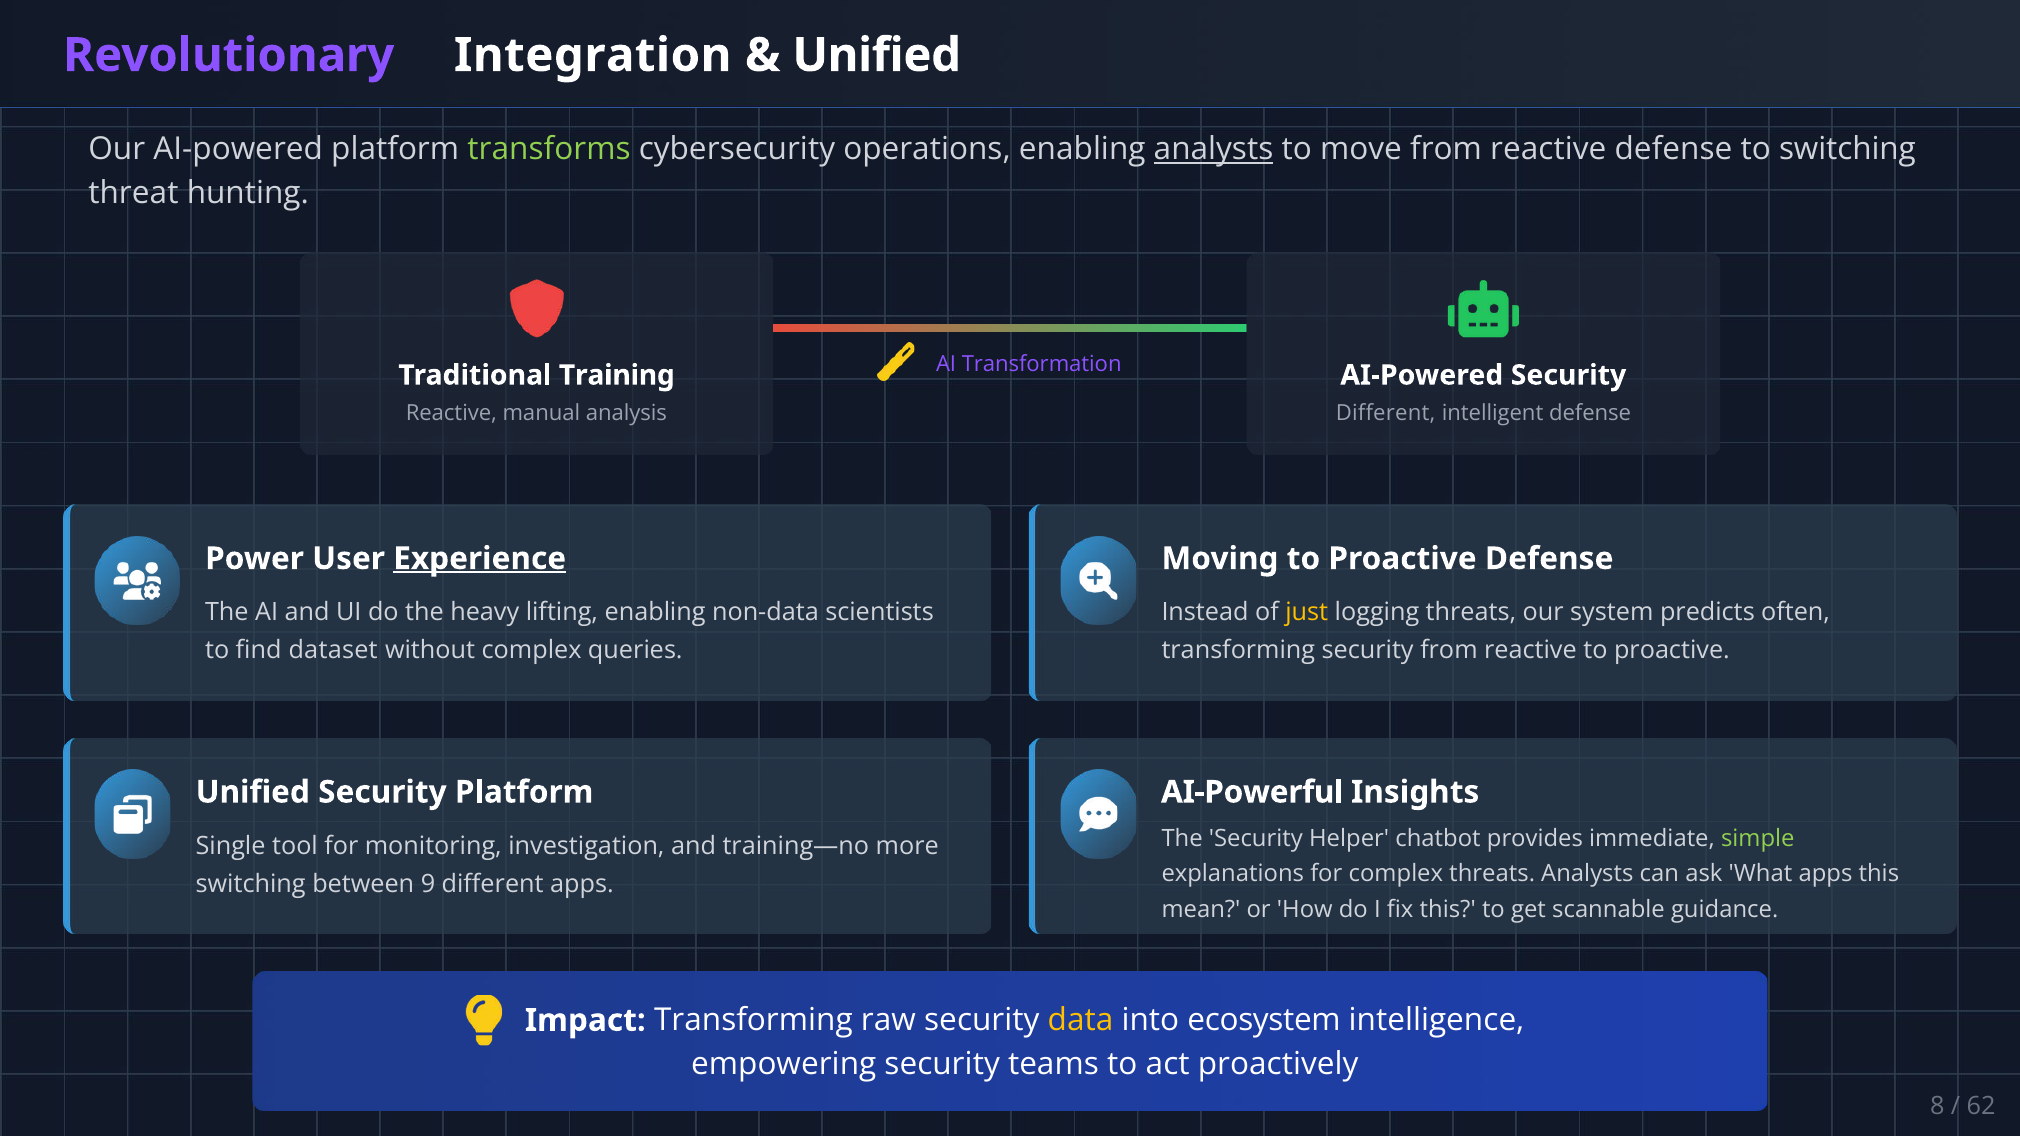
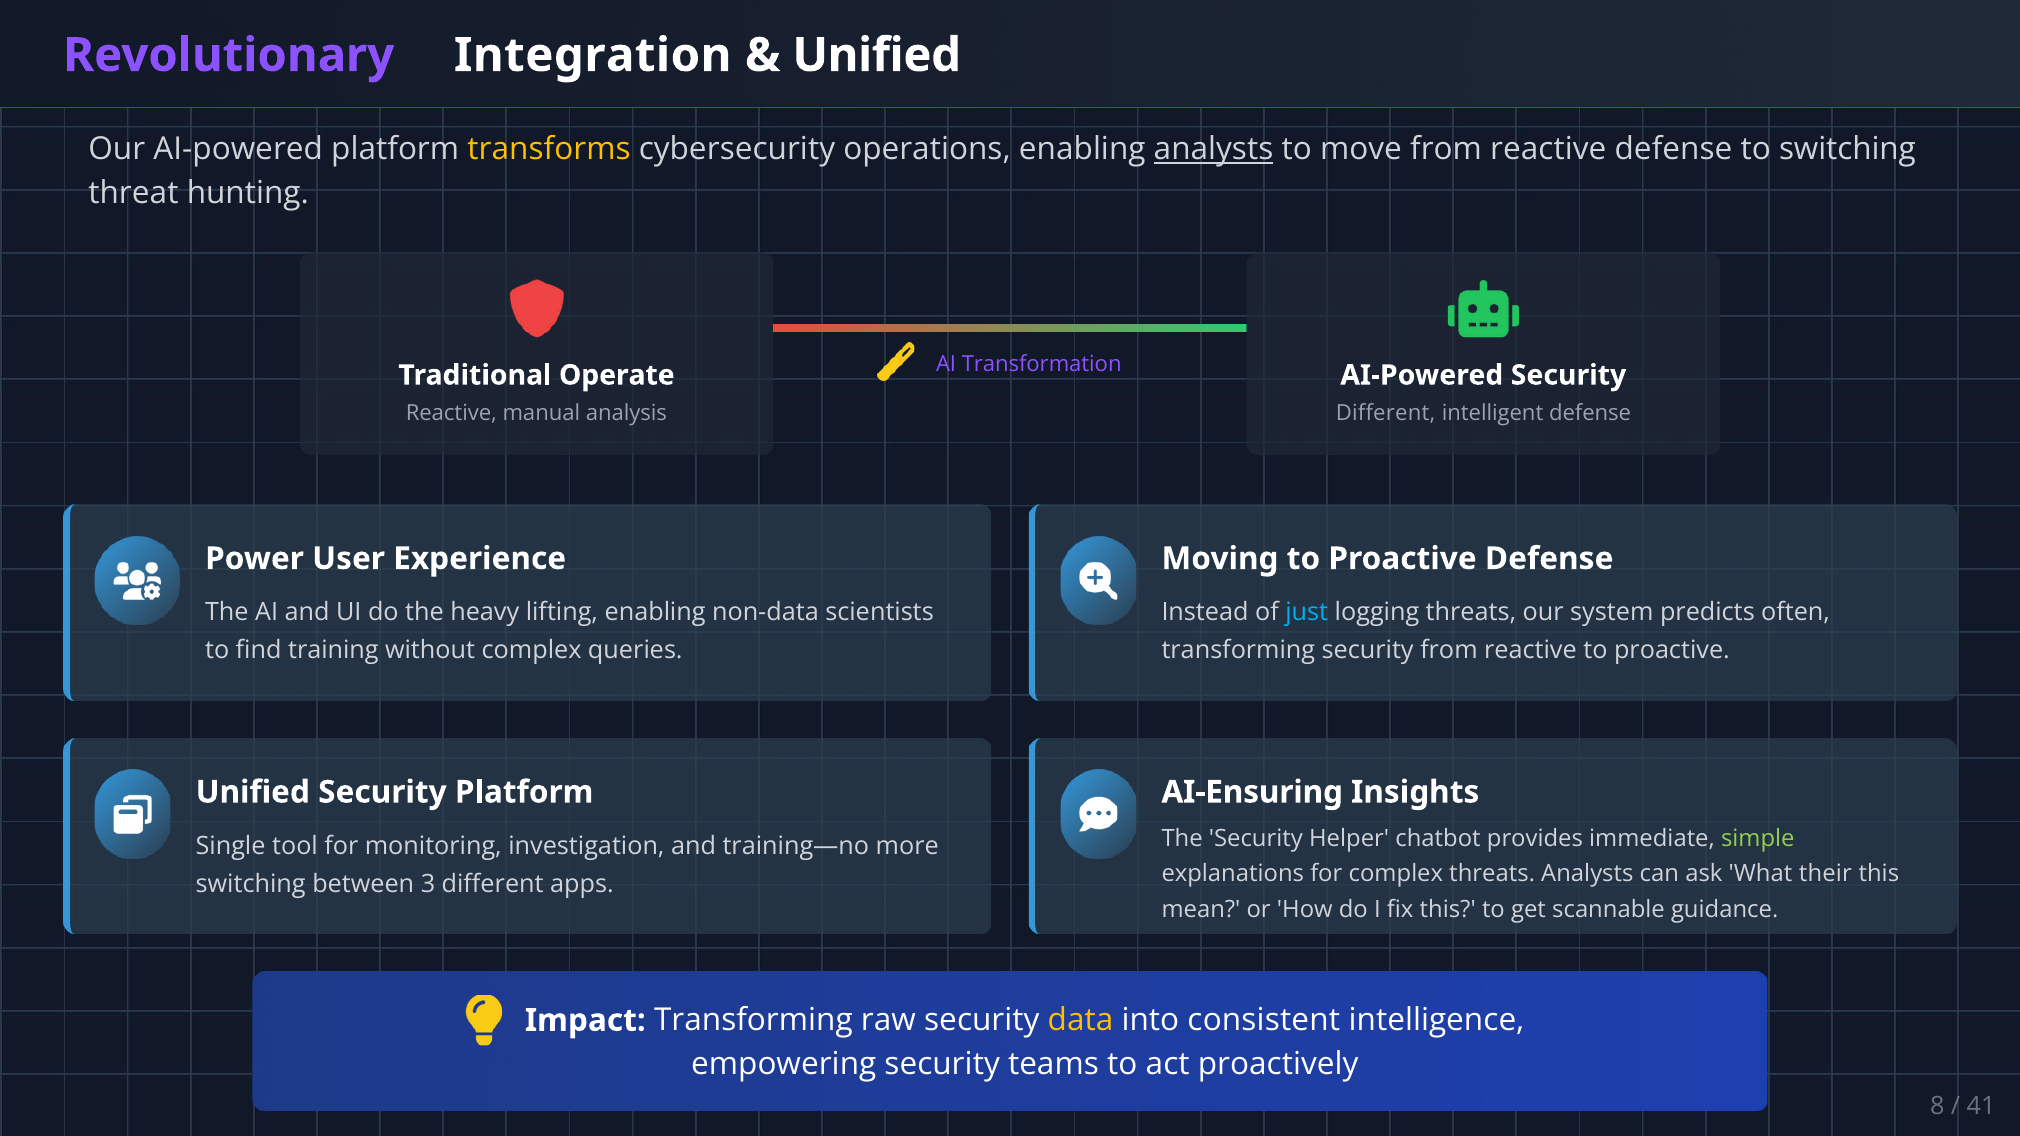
transforms colour: light green -> yellow (549, 149)
Training: Training -> Operate (617, 375)
Experience underline: present -> none (480, 559)
just colour: yellow -> light blue (1307, 613)
dataset: dataset -> training (333, 650)
AI-Powerful: AI-Powerful -> AI-Ensuring (1252, 792)
What apps: apps -> their (1825, 874)
9: 9 -> 3 (428, 884)
ecosystem: ecosystem -> consistent (1264, 1021)
62: 62 -> 41 (1981, 1107)
